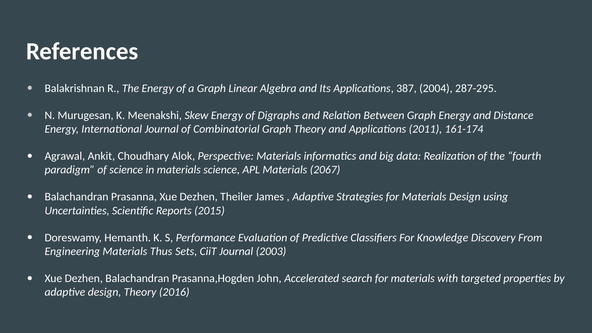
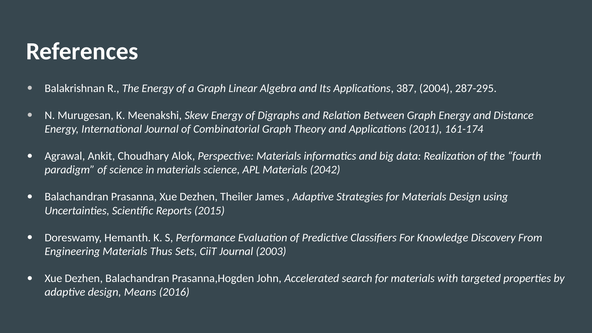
2067: 2067 -> 2042 (325, 170)
design Theory: Theory -> Means (140, 292)
